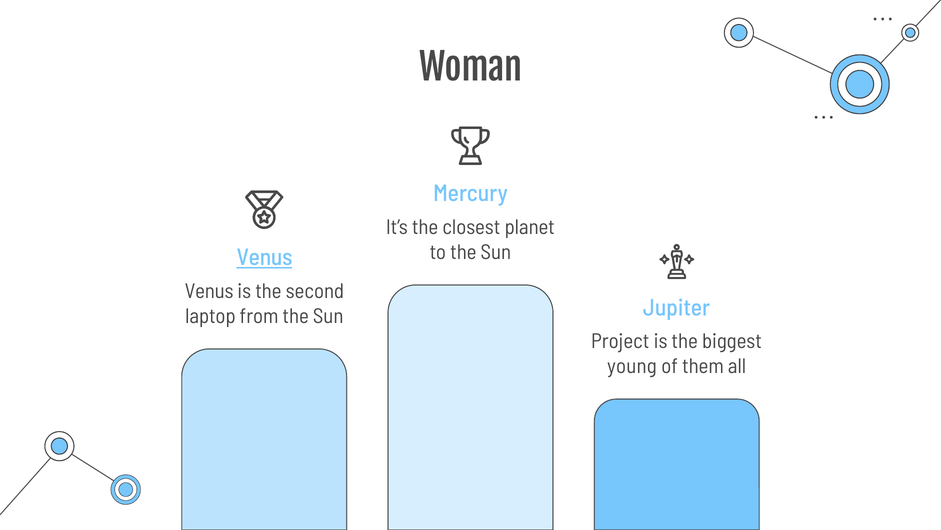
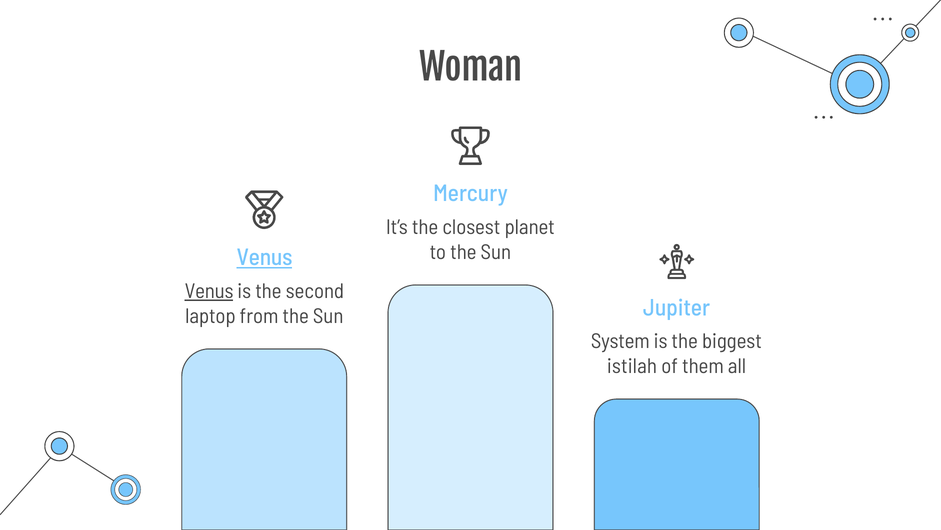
Venus underline: none -> present (209, 291)
Project: Project -> System (620, 341)
young: young -> istilah (632, 366)
